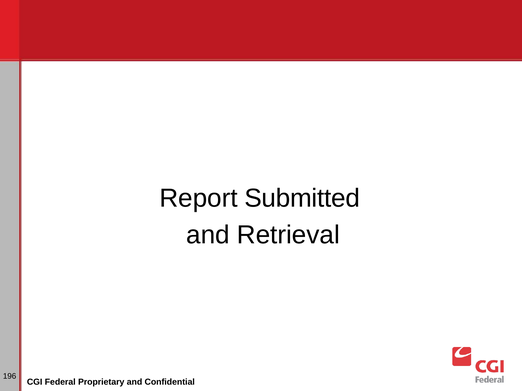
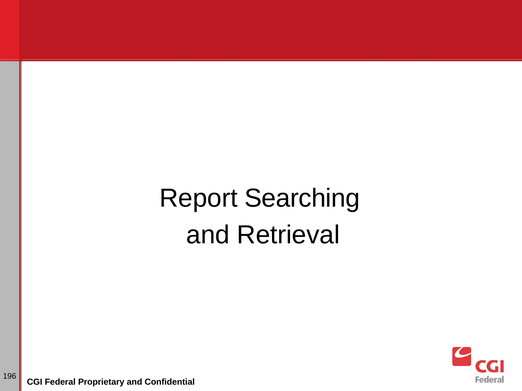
Submitted: Submitted -> Searching (302, 199)
